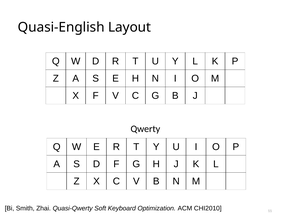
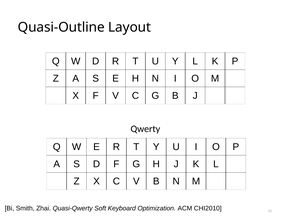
Quasi-English: Quasi-English -> Quasi-Outline (61, 27)
